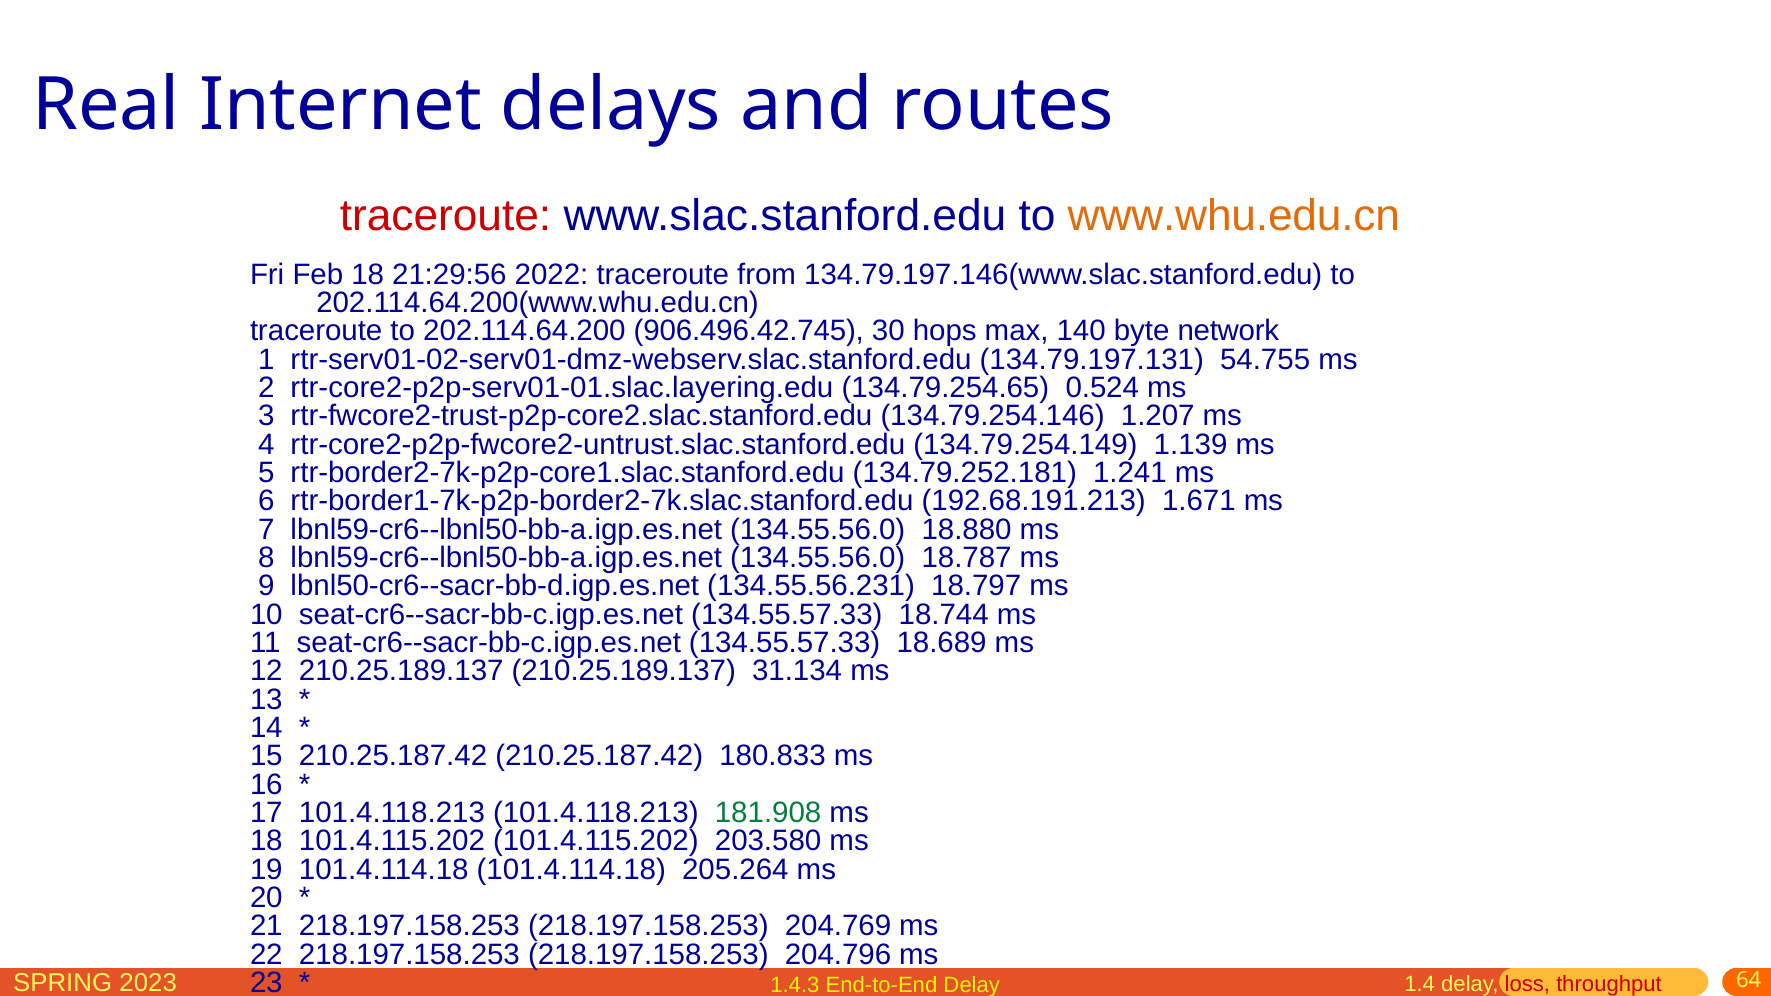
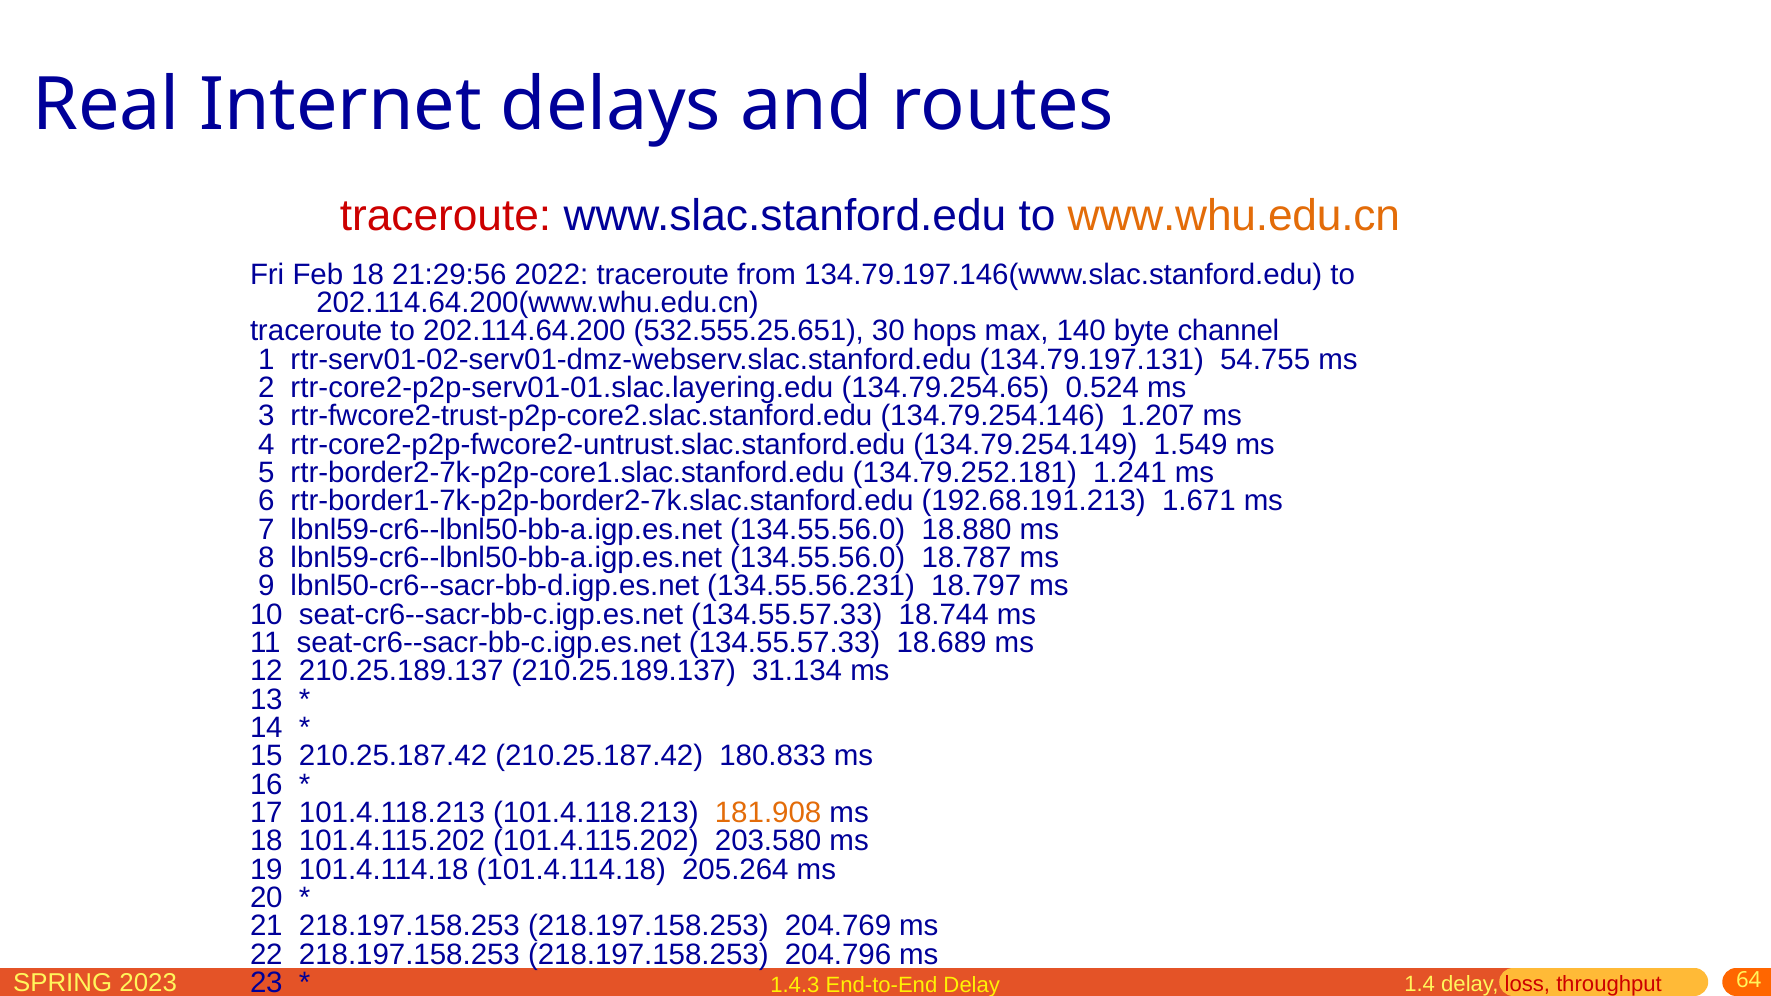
906.496.42.745: 906.496.42.745 -> 532.555.25.651 (749, 331)
network: network -> channel (1228, 331)
1.139: 1.139 -> 1.549 (1191, 445)
181.908 colour: green -> orange (768, 813)
